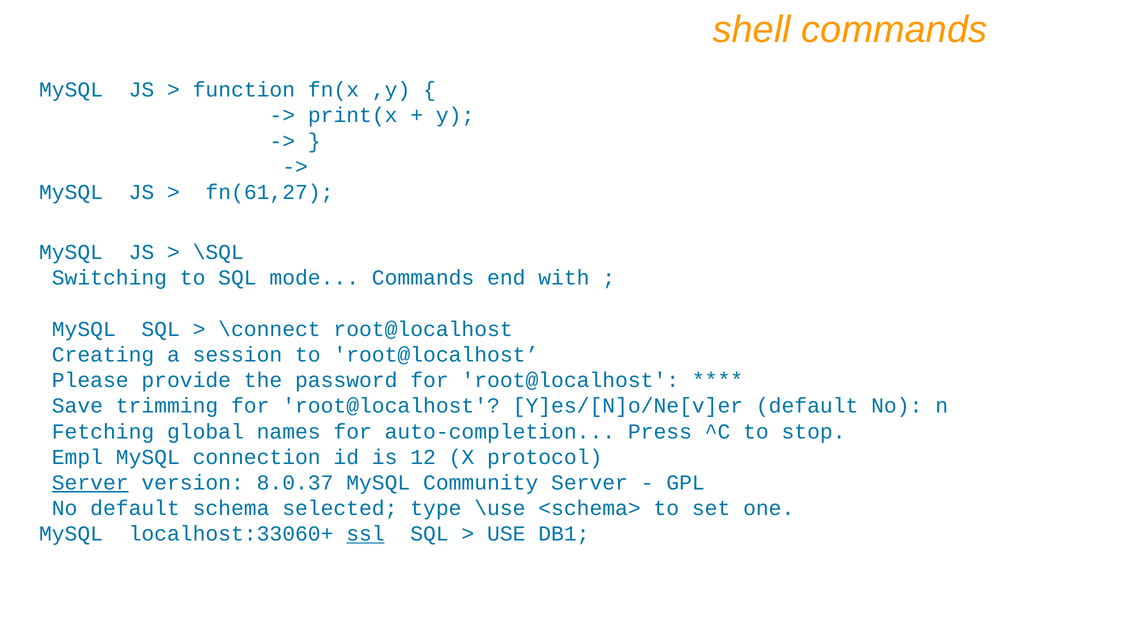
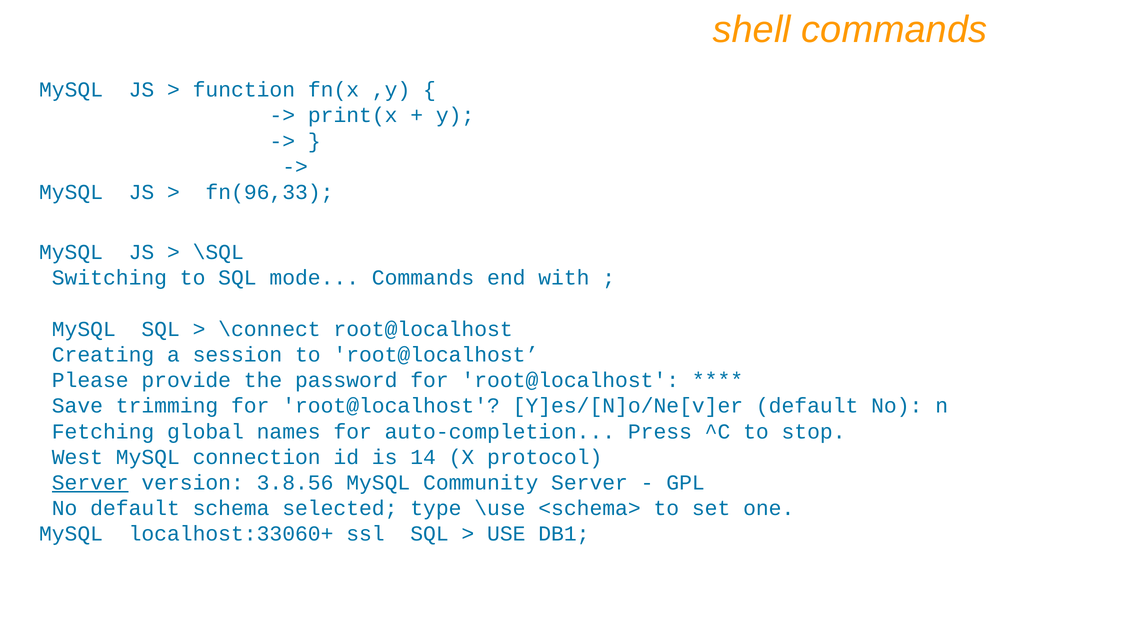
fn(61,27: fn(61,27 -> fn(96,33 (269, 192)
Empl: Empl -> West (77, 457)
12: 12 -> 14 (423, 457)
8.0.37: 8.0.37 -> 3.8.56 (295, 483)
ssl underline: present -> none (365, 534)
